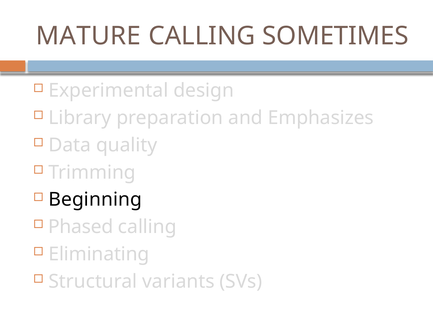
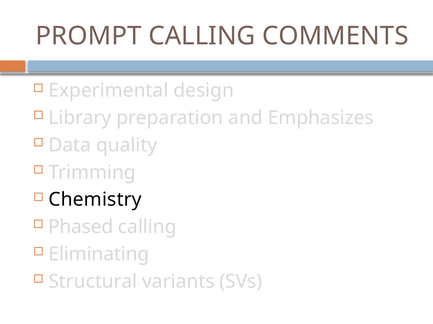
MATURE: MATURE -> PROMPT (88, 36)
SOMETIMES: SOMETIMES -> COMMENTS (335, 36)
Beginning: Beginning -> Chemistry (95, 200)
